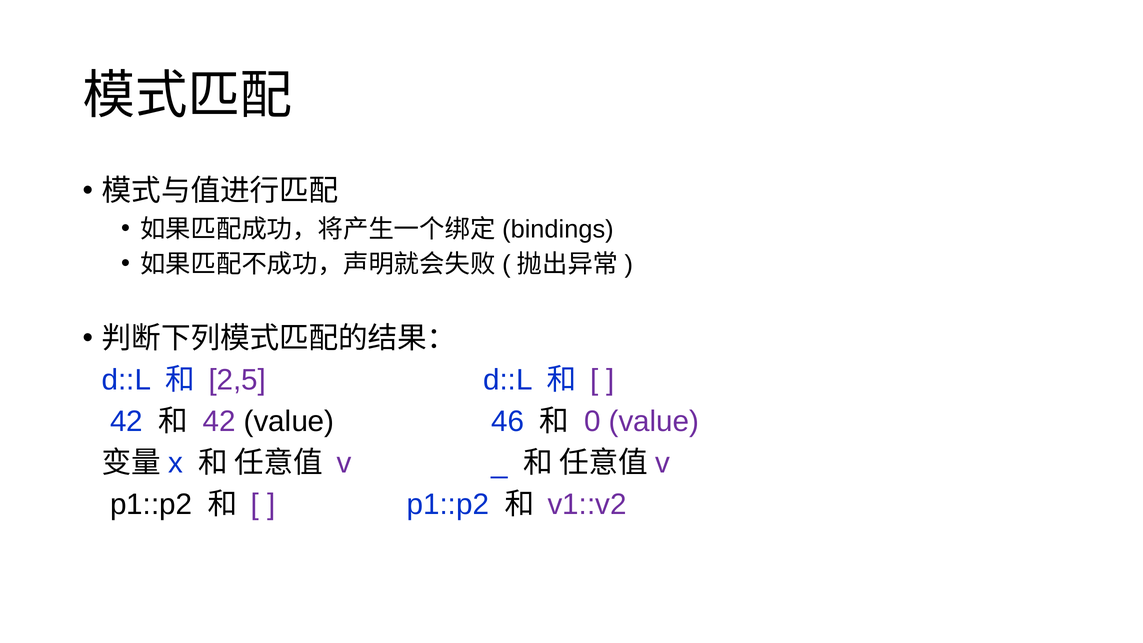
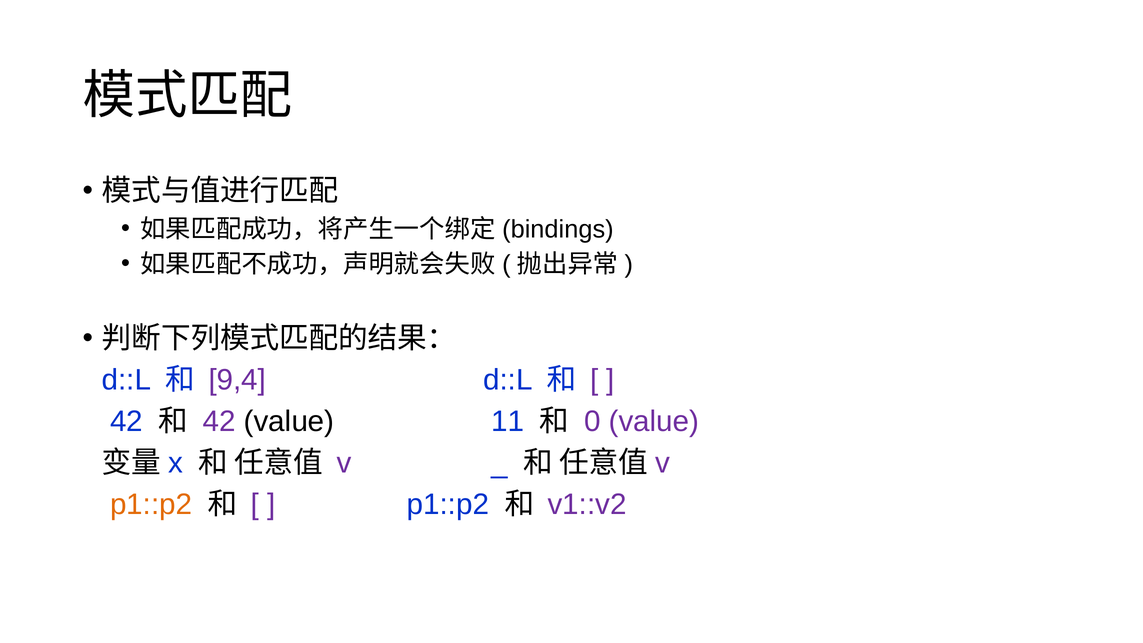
2,5: 2,5 -> 9,4 (237, 380)
46: 46 -> 11 (508, 421)
p1::p2 colour: black -> orange (151, 504)
